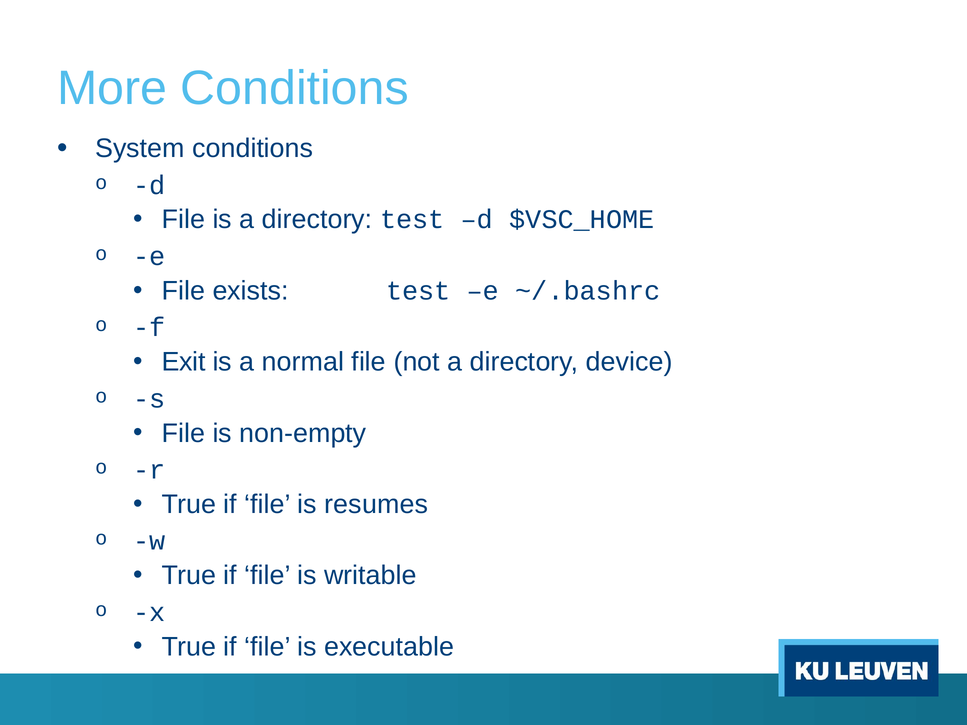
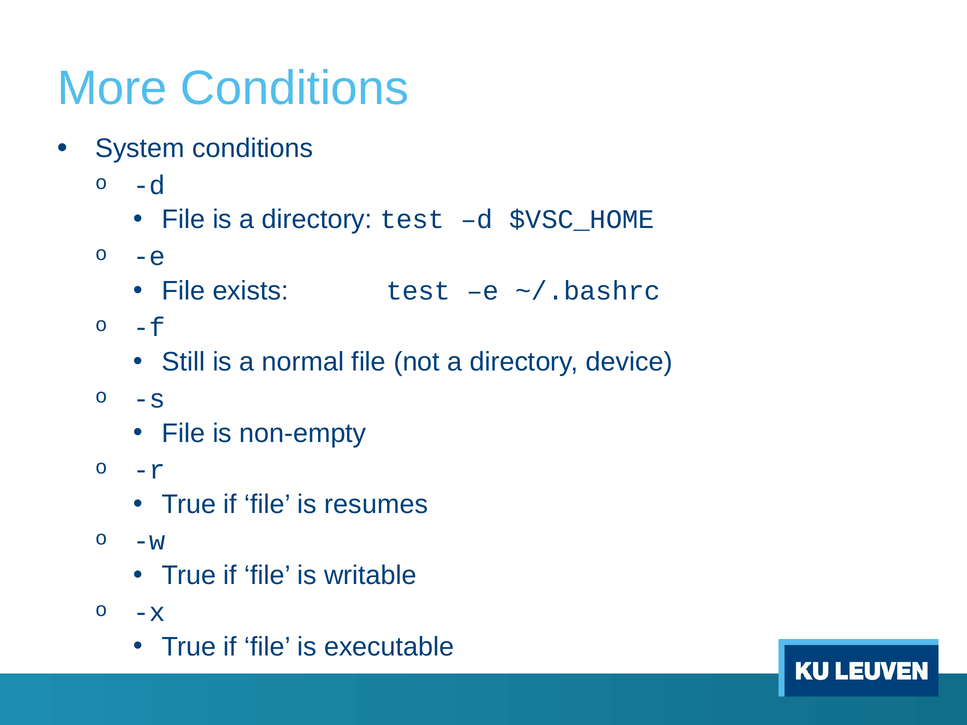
Exit: Exit -> Still (183, 362)
